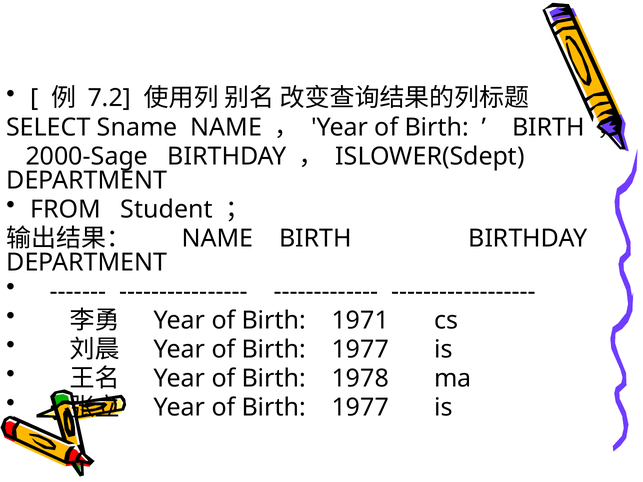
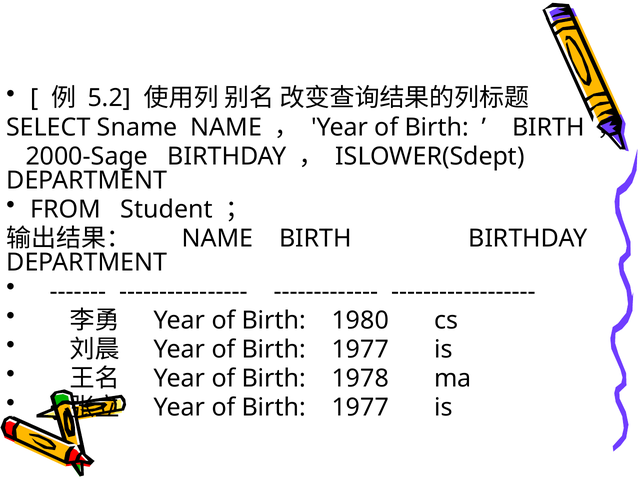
7.2: 7.2 -> 5.2 (109, 98)
1971: 1971 -> 1980 (360, 321)
